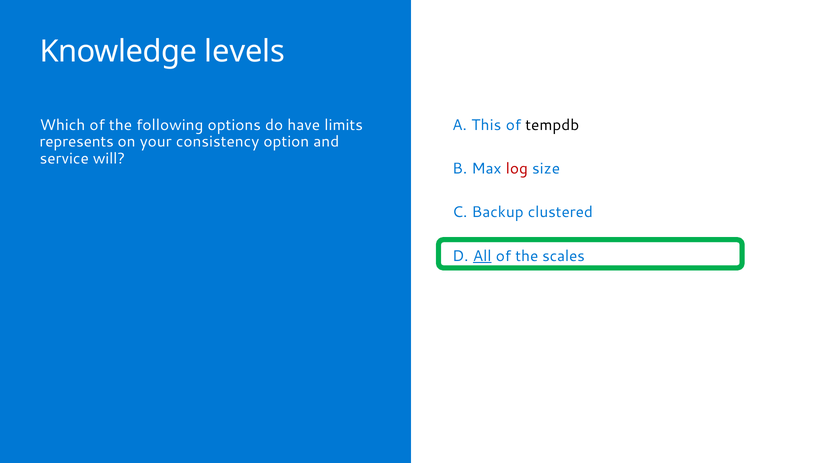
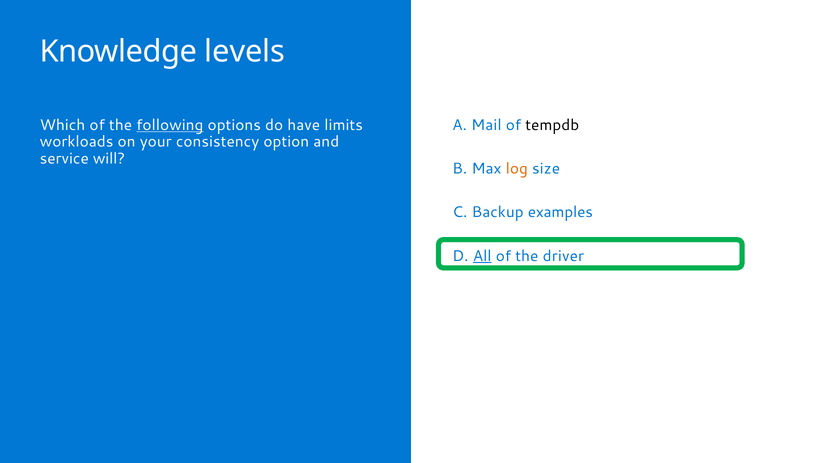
following underline: none -> present (170, 125)
This: This -> Mail (486, 125)
represents: represents -> workloads (77, 142)
log colour: red -> orange (517, 169)
clustered: clustered -> examples (560, 212)
scales: scales -> driver (563, 256)
